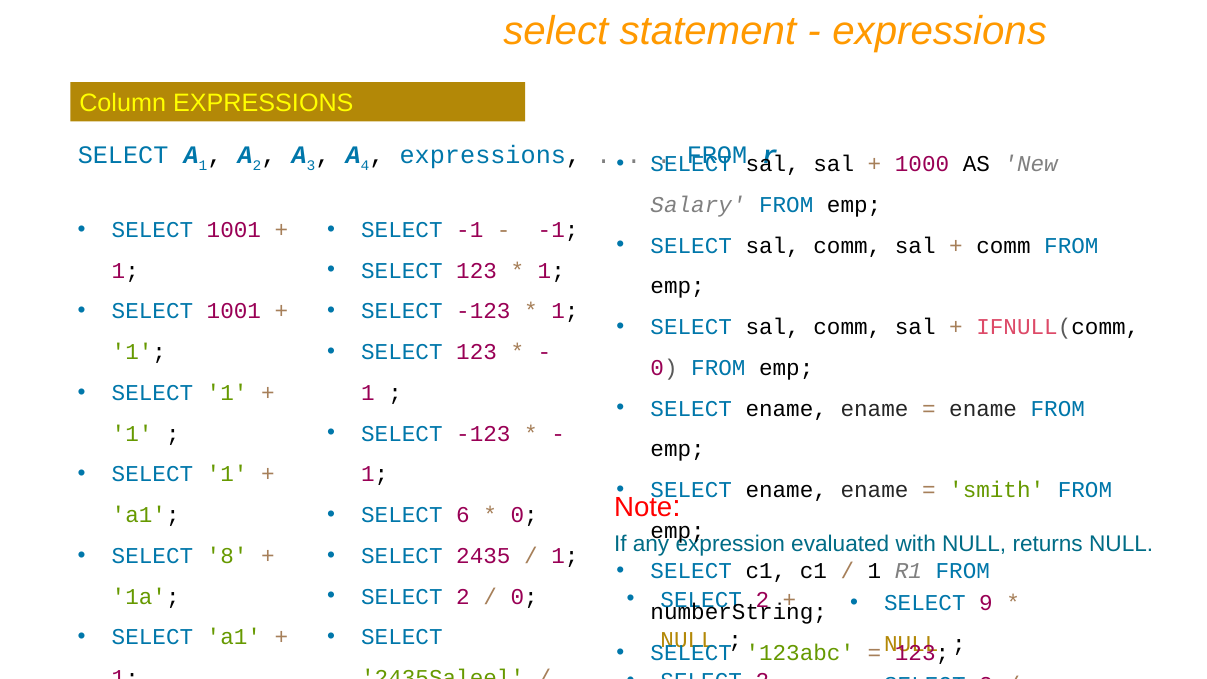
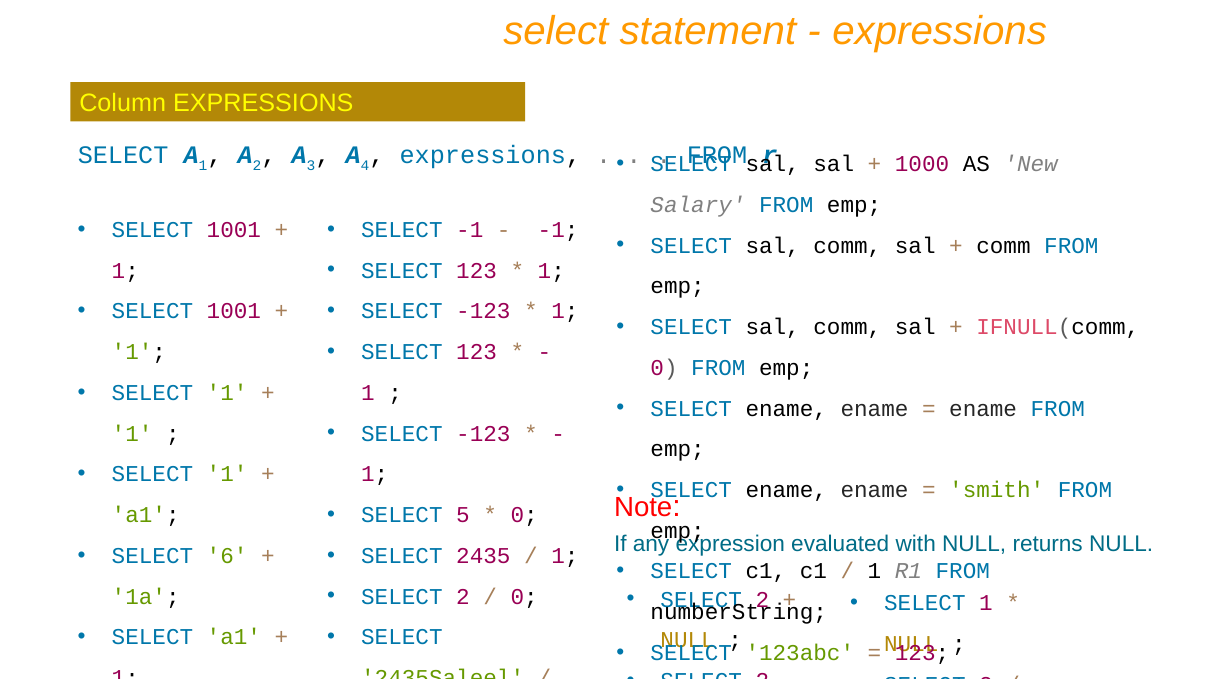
6: 6 -> 5 (463, 515)
8: 8 -> 6 (227, 556)
9: 9 -> 1 (986, 603)
